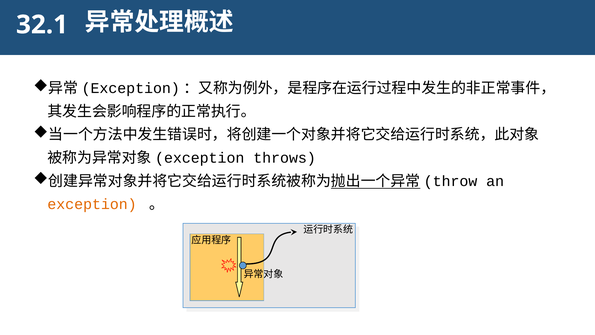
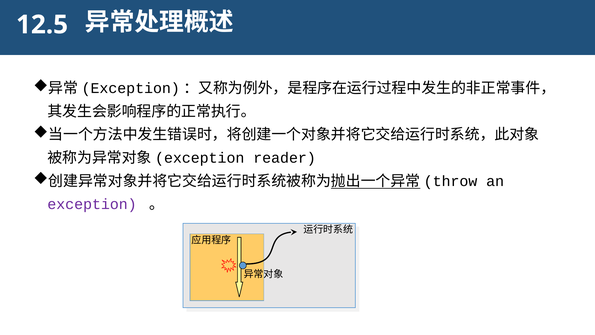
32.1: 32.1 -> 12.5 (42, 25)
throws: throws -> reader (285, 158)
exception colour: orange -> purple (92, 204)
